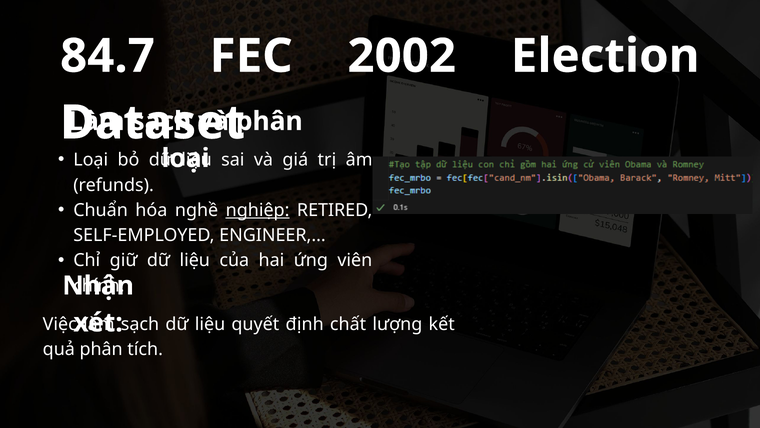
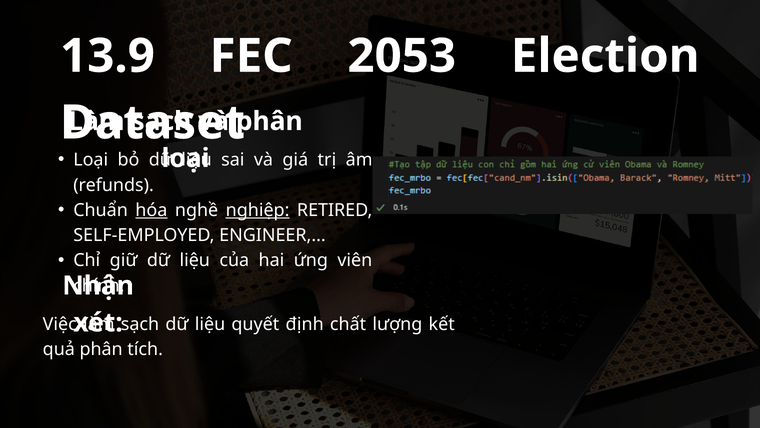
84.7: 84.7 -> 13.9 (107, 56)
2002: 2002 -> 2053 (402, 56)
hóa underline: none -> present (151, 210)
